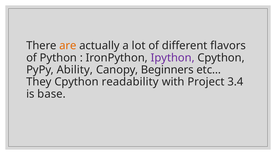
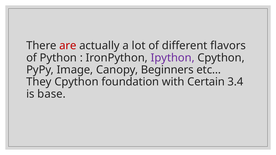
are colour: orange -> red (68, 46)
Ability: Ability -> Image (75, 70)
readability: readability -> foundation (130, 82)
Project: Project -> Certain (206, 82)
